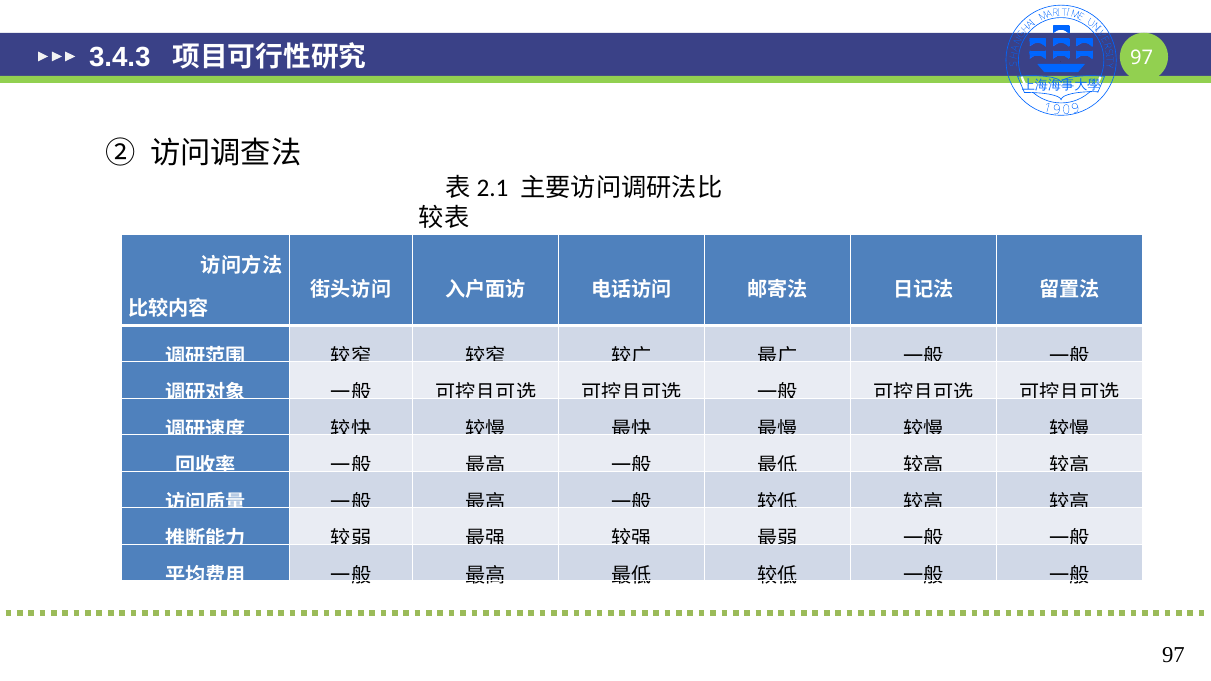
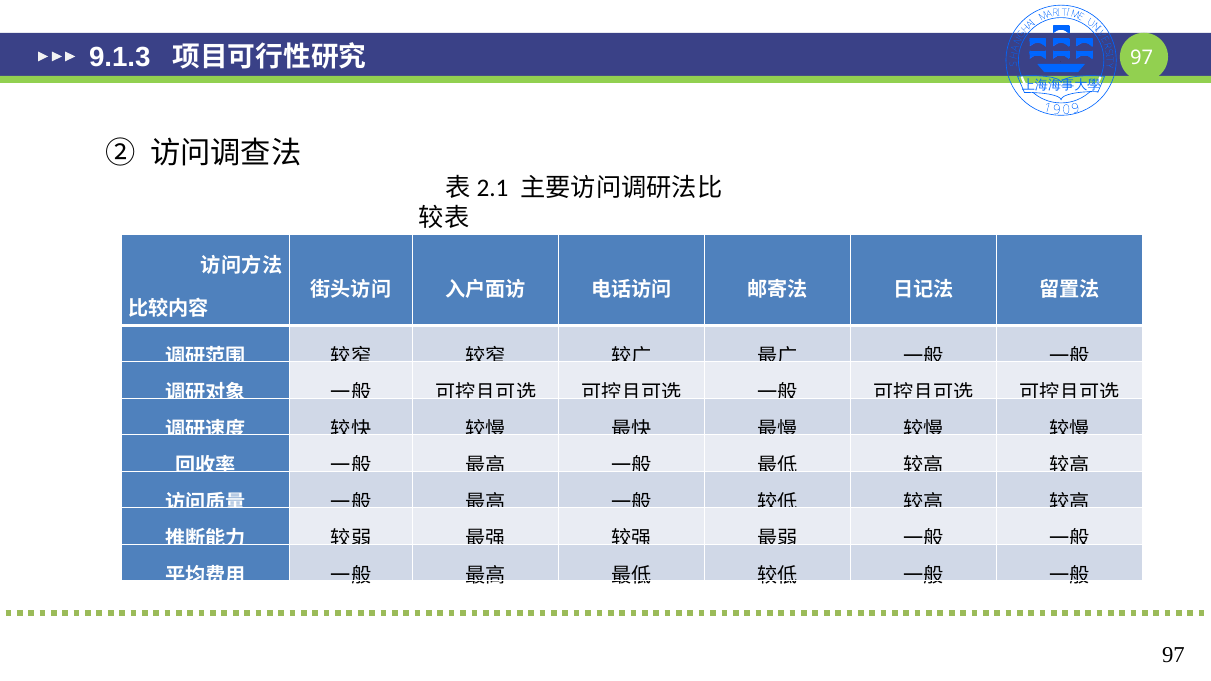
3.4.3: 3.4.3 -> 9.1.3 (120, 58)
